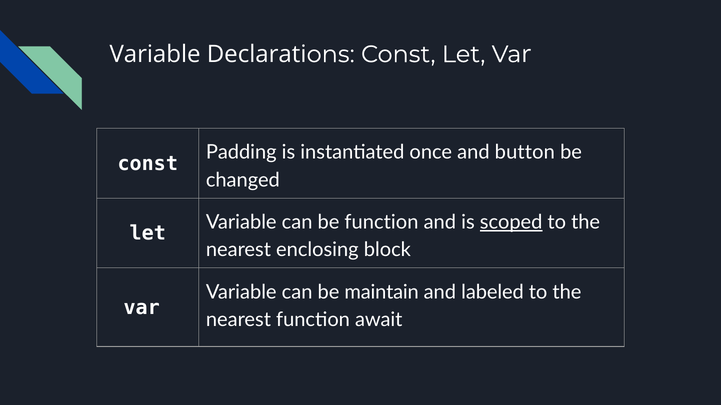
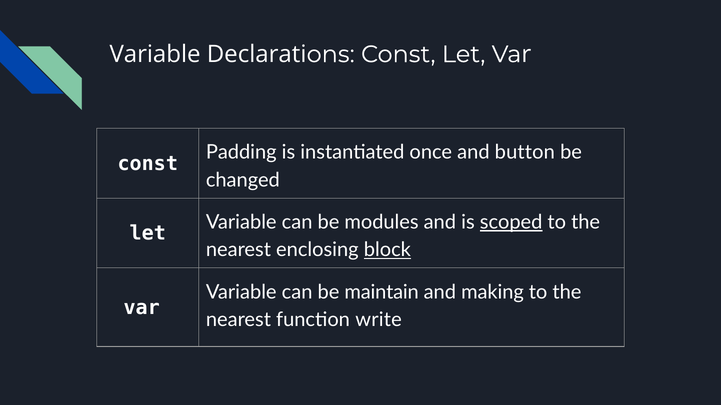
be function: function -> modules (382, 222)
block underline: none -> present (387, 250)
labeled: labeled -> making (493, 292)
await: await -> write (379, 320)
